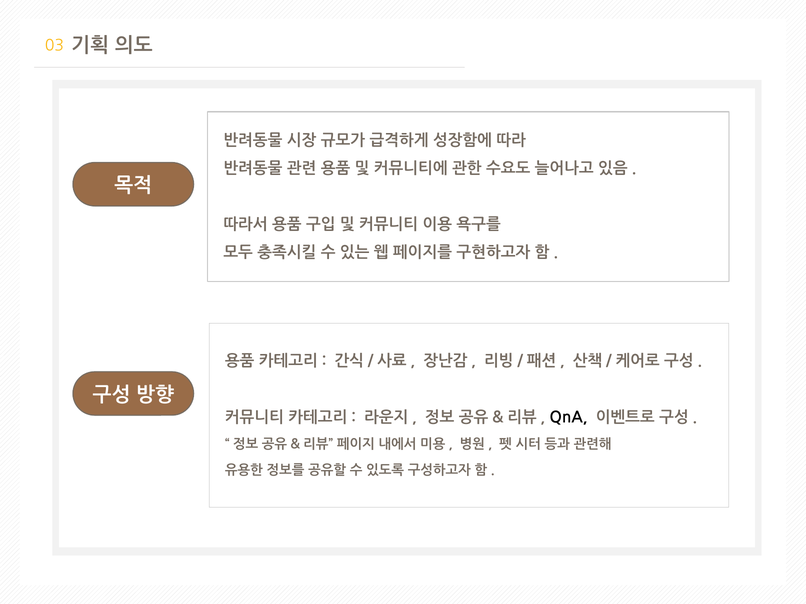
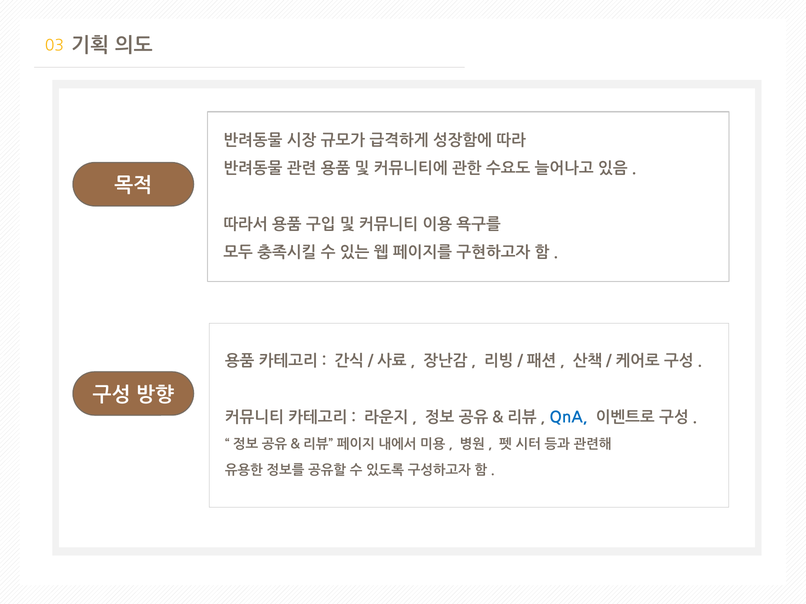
QnA colour: black -> blue (569, 418)
